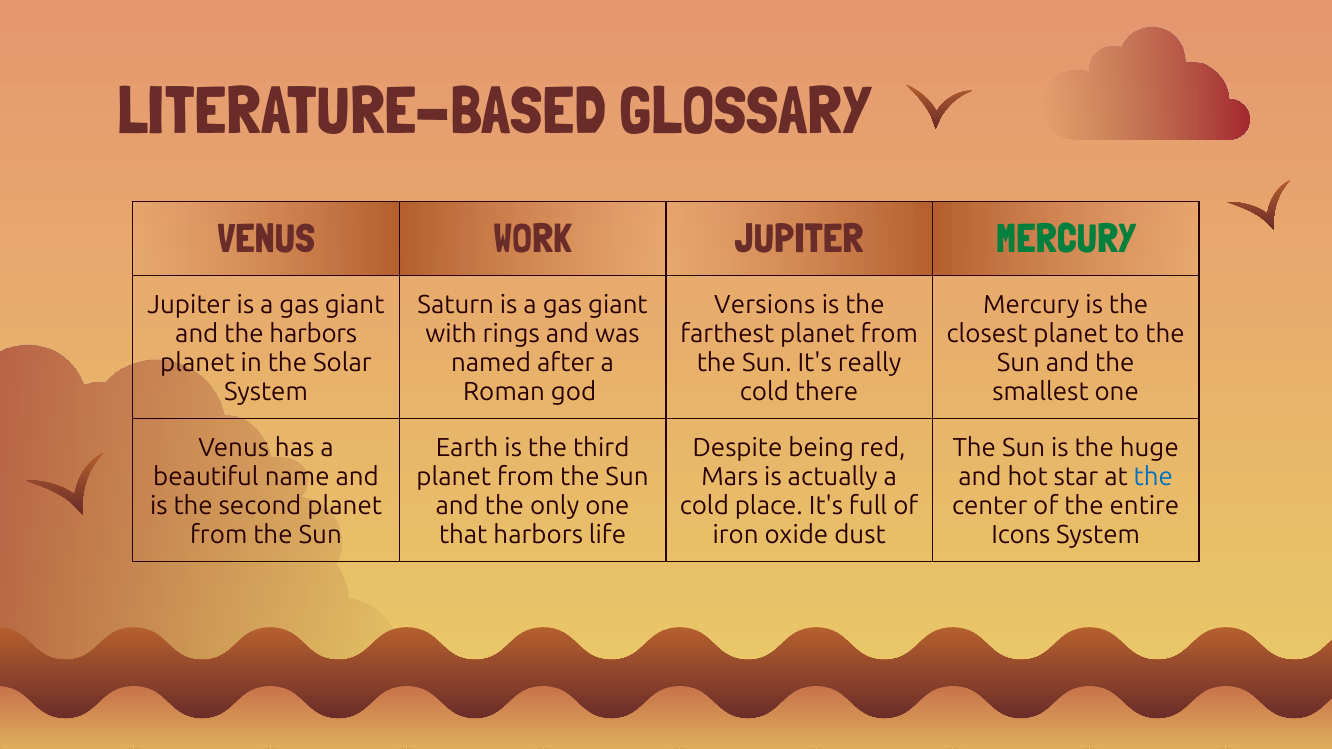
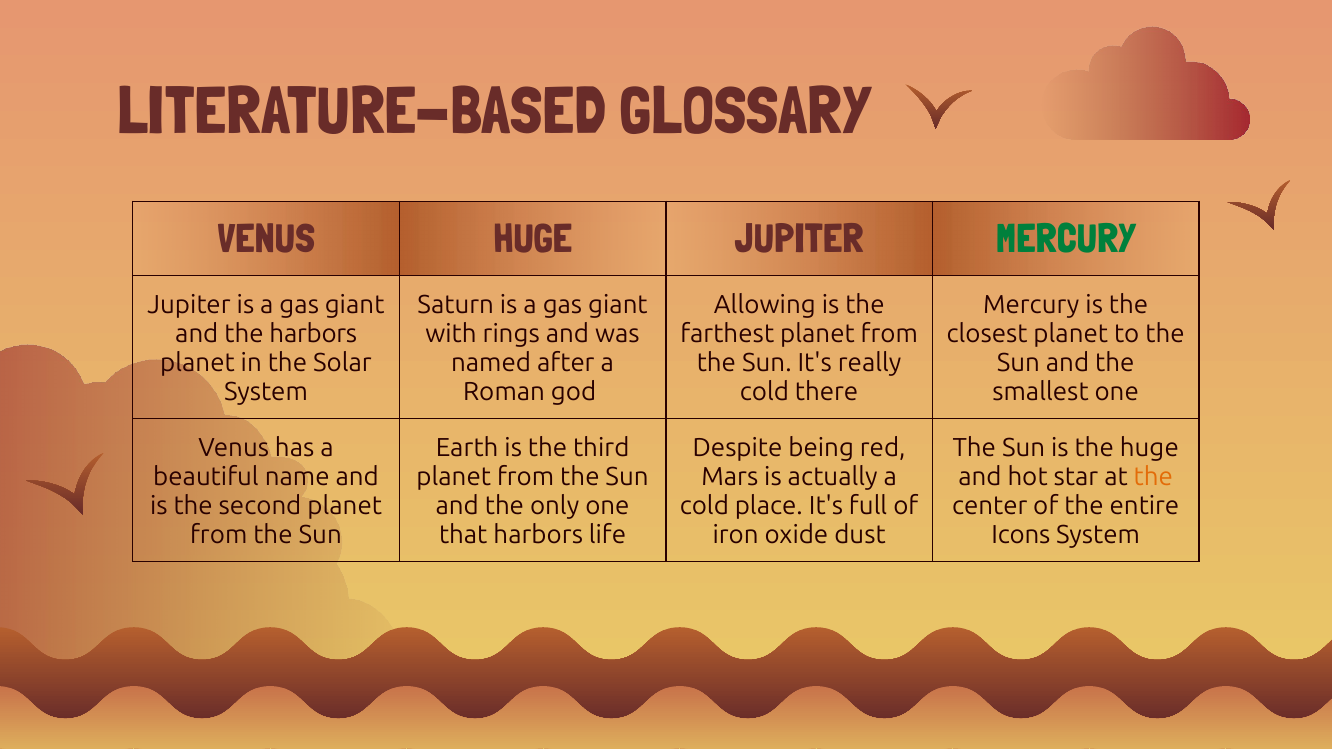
VENUS WORK: WORK -> HUGE (533, 239)
Versions: Versions -> Allowing (765, 305)
the colour: blue -> orange (1153, 477)
